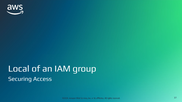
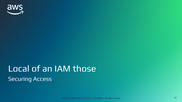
group: group -> those (84, 69)
